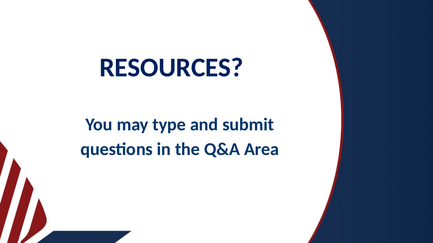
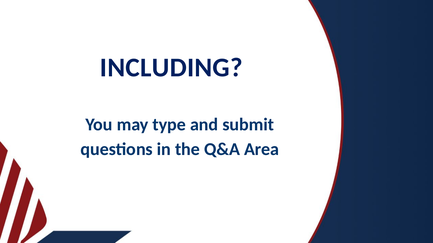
RESOURCES: RESOURCES -> INCLUDING (171, 68)
